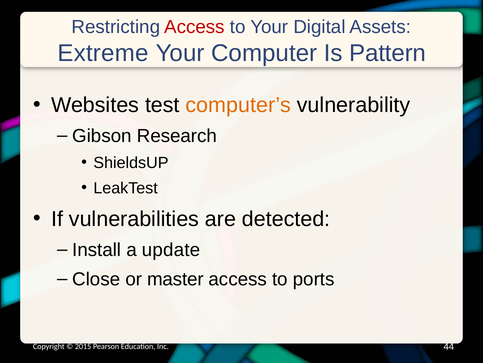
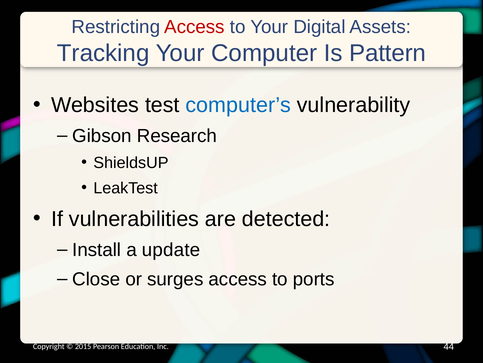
Extreme: Extreme -> Tracking (103, 53)
computer’s colour: orange -> blue (238, 105)
master: master -> surges (175, 279)
